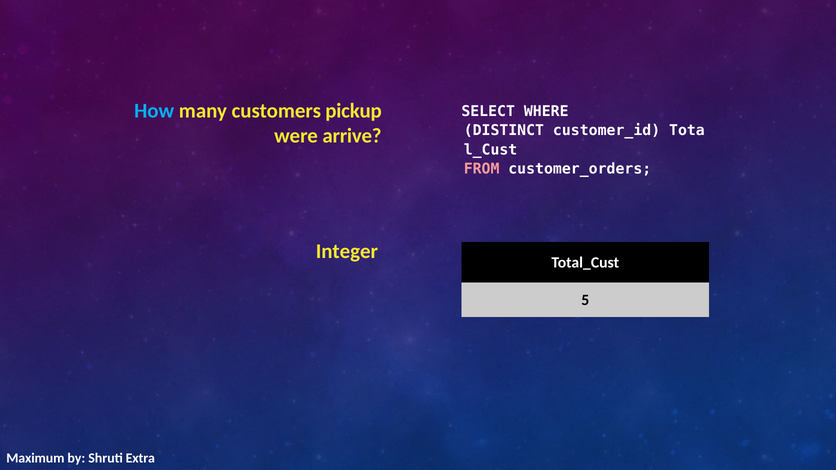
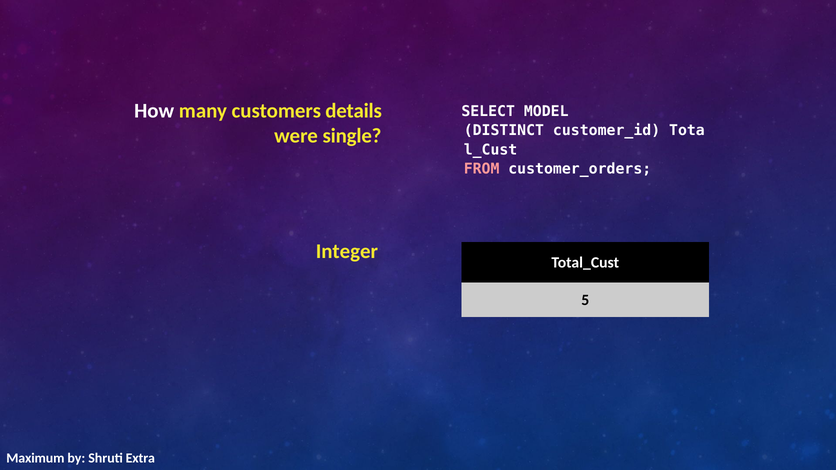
How colour: light blue -> white (154, 111)
pickup: pickup -> details (354, 111)
WHERE: WHERE -> MODEL (546, 111)
arrive: arrive -> single (352, 136)
